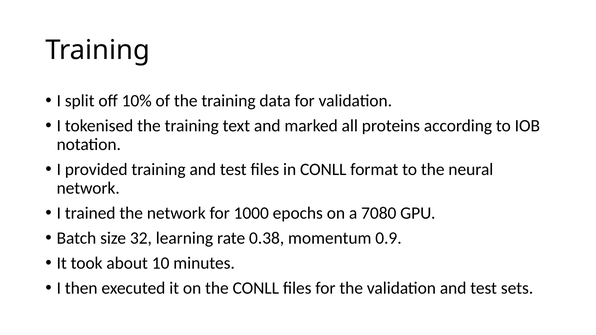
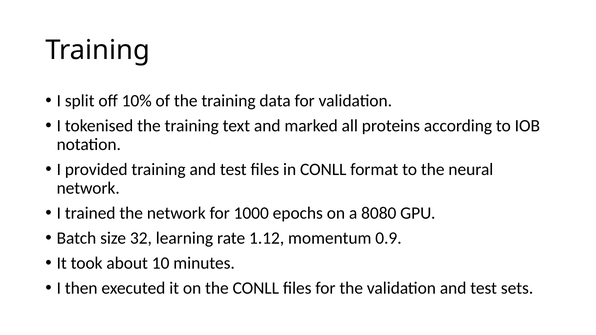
7080: 7080 -> 8080 (379, 213)
0.38: 0.38 -> 1.12 (267, 238)
